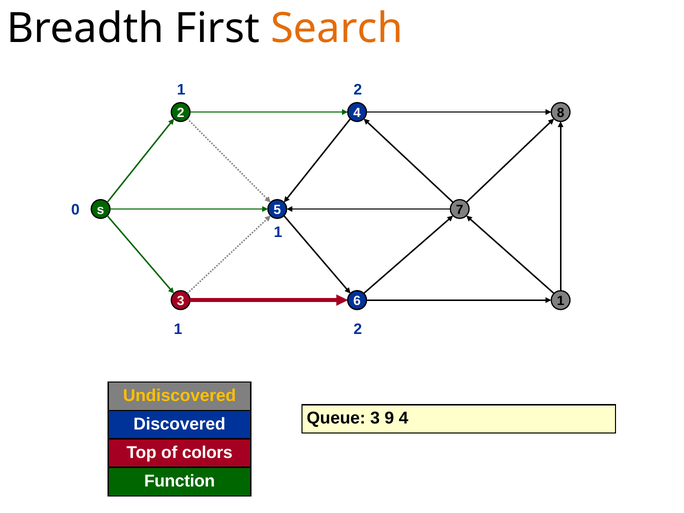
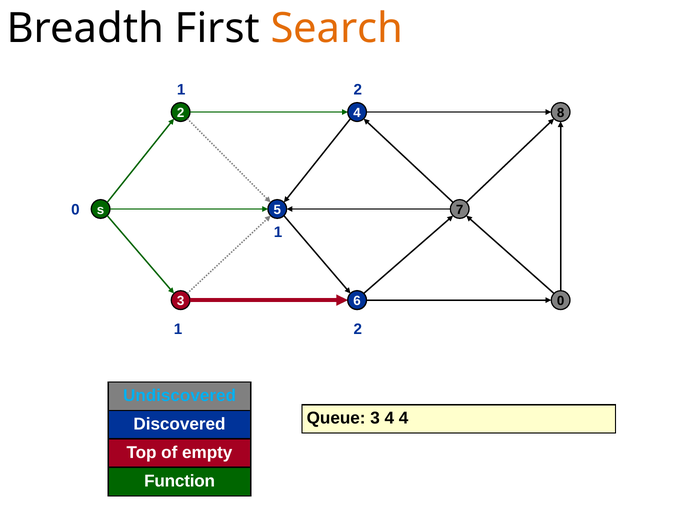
1: 1 -> 0 (561, 301)
Undiscovered colour: yellow -> light blue (180, 395)
3 9: 9 -> 4 (389, 418)
colors: colors -> empty (207, 452)
